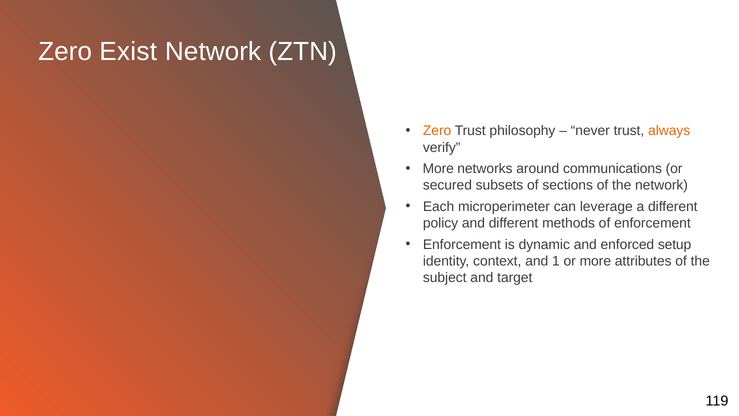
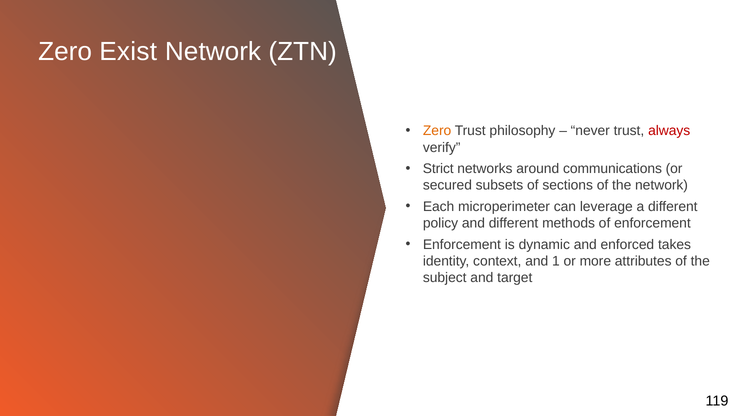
always colour: orange -> red (669, 131)
More: More -> Strict (438, 169)
setup: setup -> takes (675, 244)
